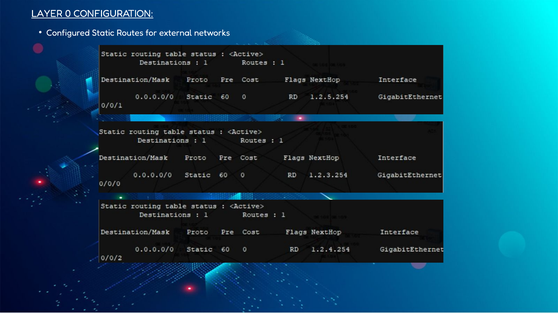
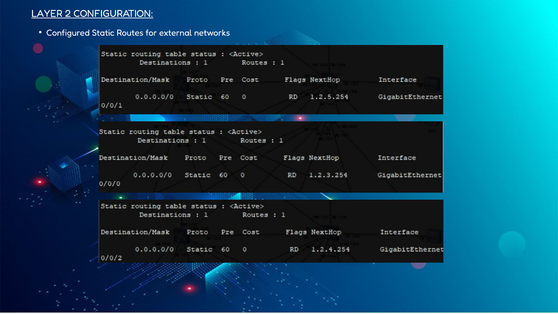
0: 0 -> 2 (68, 14)
